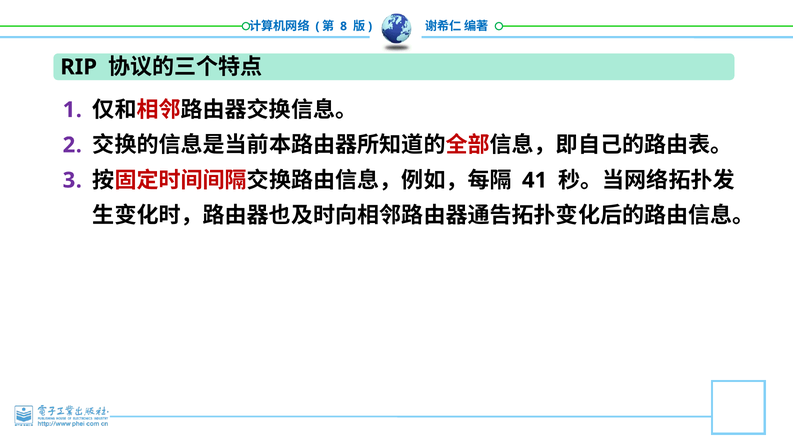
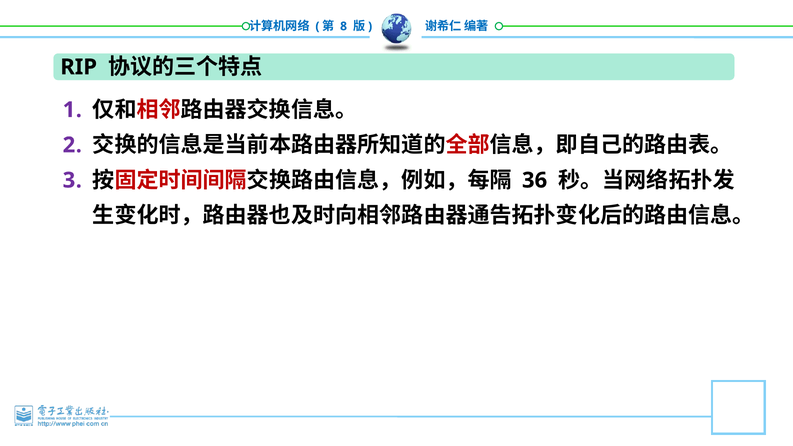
41: 41 -> 36 (535, 180)
